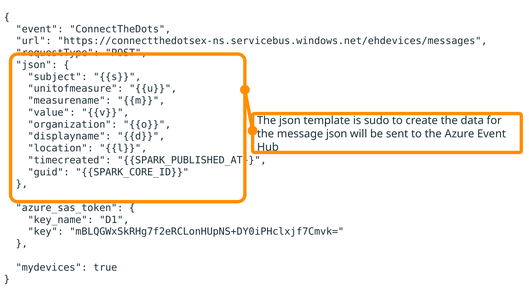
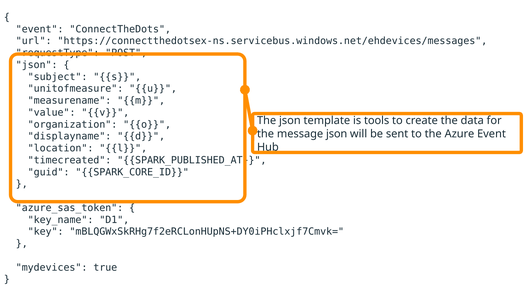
sudo: sudo -> tools (377, 120)
